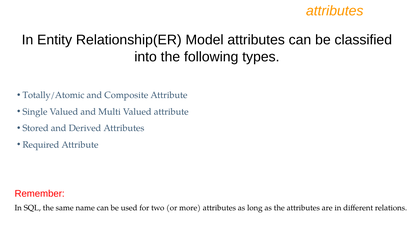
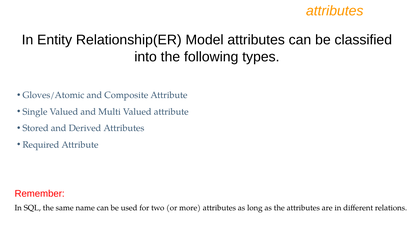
Totally/Atomic: Totally/Atomic -> Gloves/Atomic (53, 95)
